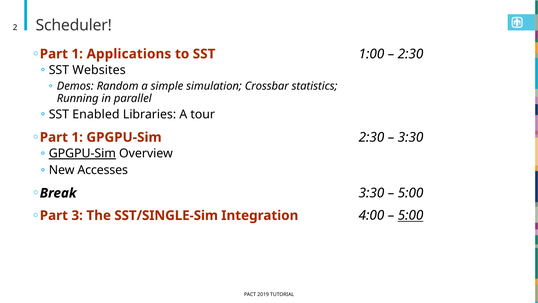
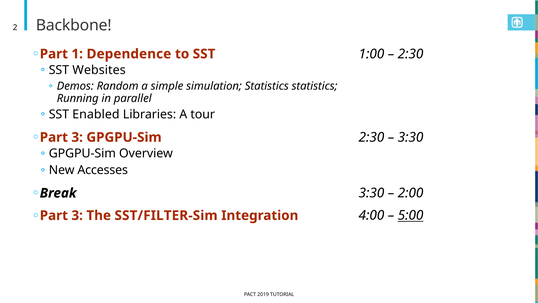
Scheduler: Scheduler -> Backbone (74, 25)
Applications: Applications -> Dependence (129, 54)
simulation Crossbar: Crossbar -> Statistics (267, 86)
1: 1 -> 3 (77, 137)
GPGPU-Sim underline: present -> none (82, 153)
5:00: 5:00 -> 2:00 (411, 193)
SST/SINGLE-Sim: SST/SINGLE-Sim -> SST/FILTER-Sim (166, 215)
